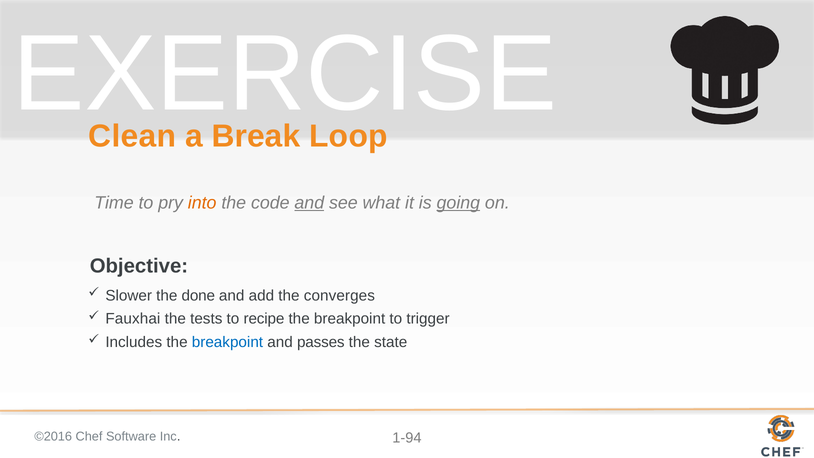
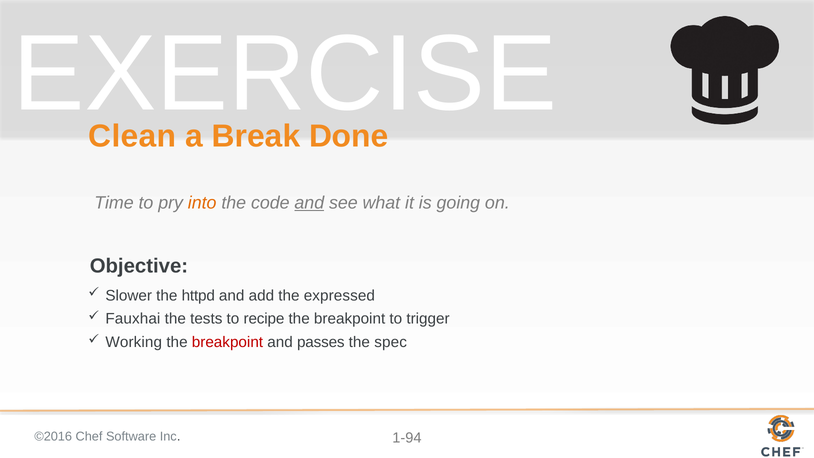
Loop: Loop -> Done (349, 136)
going underline: present -> none (458, 203)
done: done -> httpd (198, 295)
converges: converges -> expressed (339, 295)
Includes: Includes -> Working (134, 342)
breakpoint colour: blue -> red (227, 342)
state: state -> spec (391, 342)
